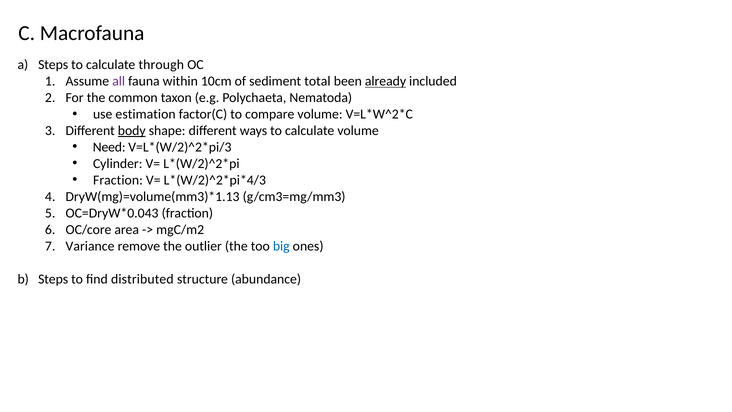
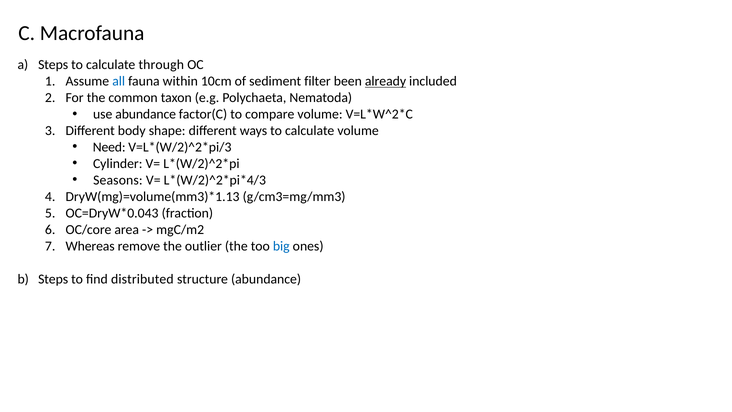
all colour: purple -> blue (119, 81)
total: total -> filter (317, 81)
use estimation: estimation -> abundance (146, 114)
body underline: present -> none (132, 131)
Fraction: Fraction -> Seasons (118, 180)
Variance: Variance -> Whereas (90, 246)
